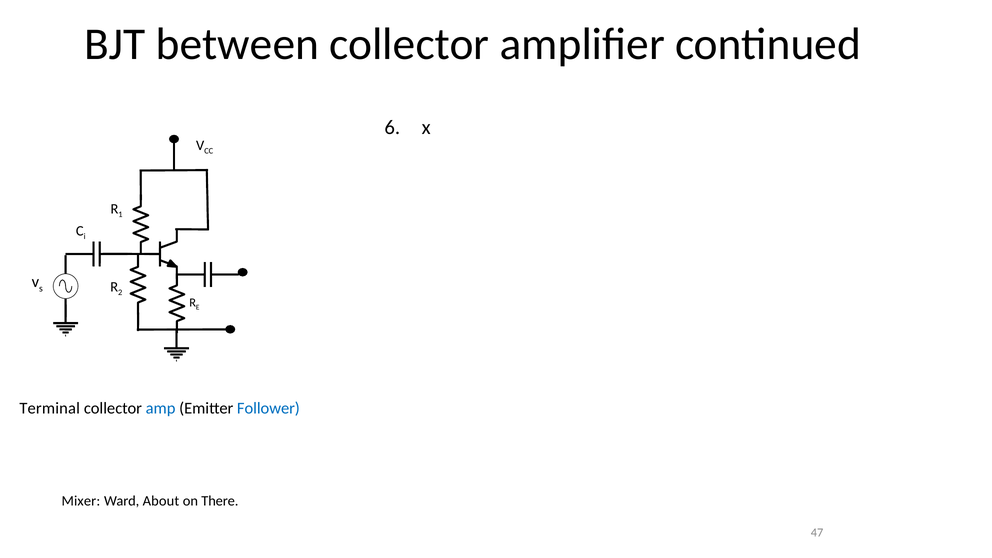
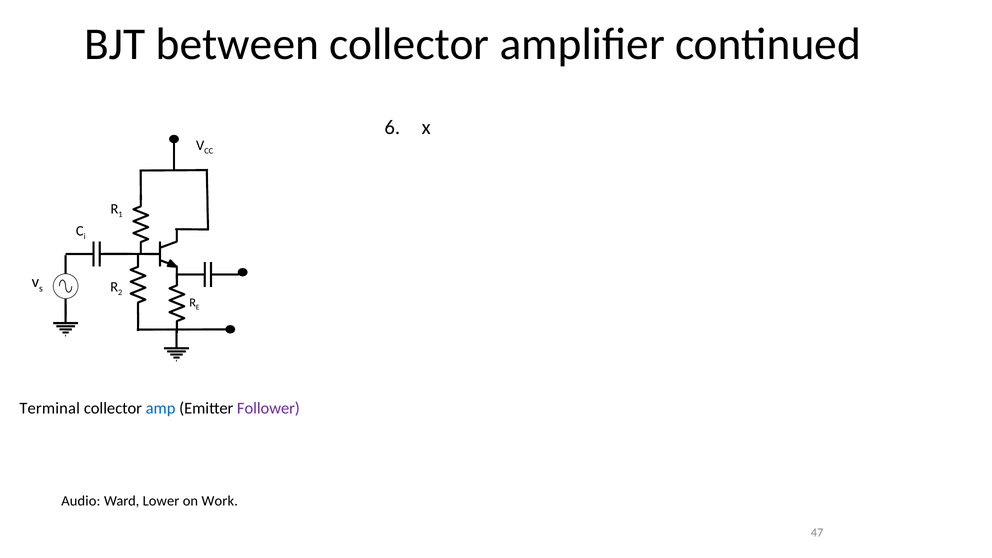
Follower colour: blue -> purple (268, 408)
Mixer: Mixer -> Audio (81, 501)
About: About -> Lower (161, 501)
There: There -> Work (220, 501)
